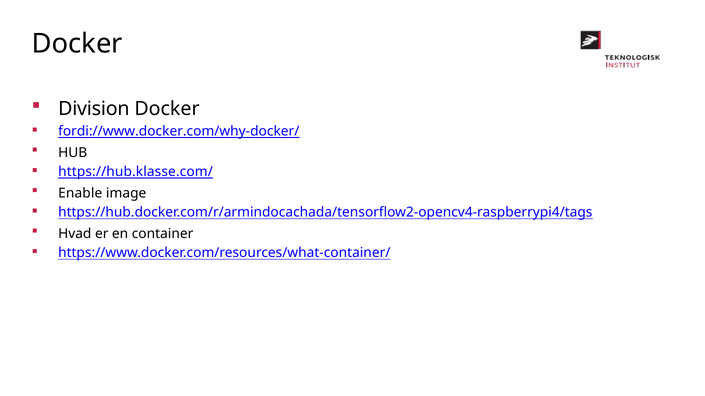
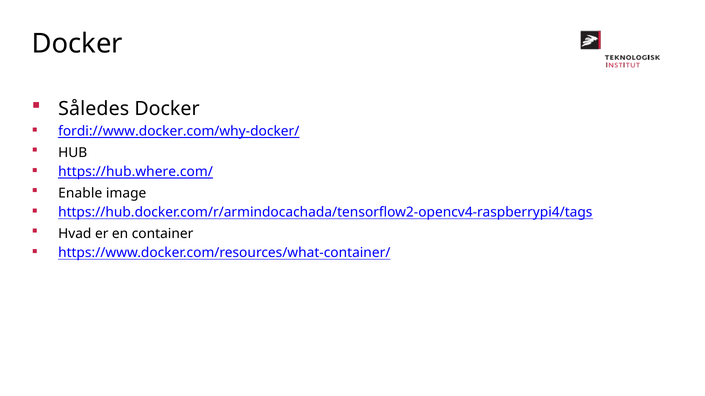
Division: Division -> Således (94, 109)
https://hub.klasse.com/: https://hub.klasse.com/ -> https://hub.where.com/ (136, 172)
